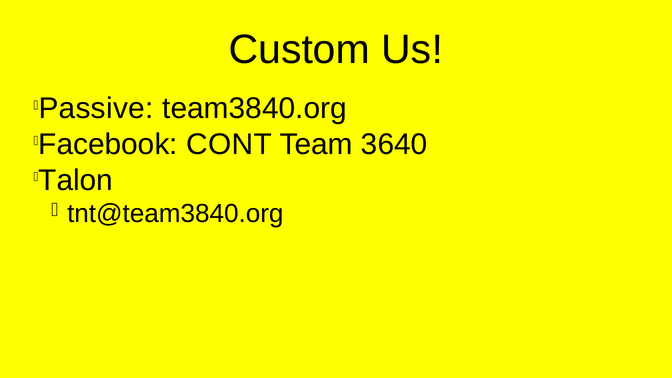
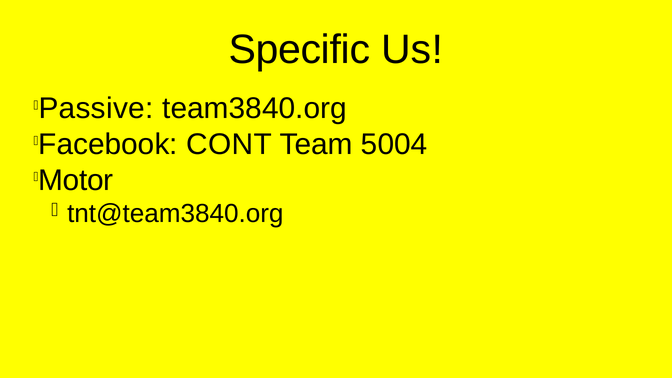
Custom: Custom -> Specific (299, 49)
3640: 3640 -> 5004 (394, 144)
Talon: Talon -> Motor (76, 180)
